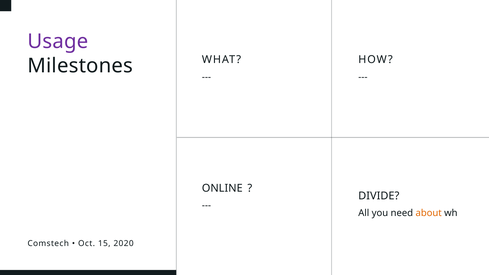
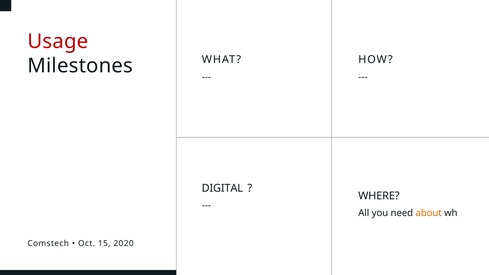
Usage colour: purple -> red (58, 41)
ONLINE: ONLINE -> DIGITAL (222, 188)
DIVIDE: DIVIDE -> WHERE (379, 196)
